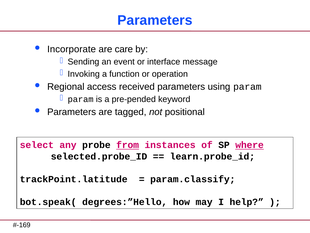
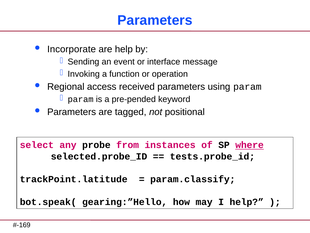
are care: care -> help (124, 49)
from underline: present -> none (128, 145)
learn.probe_id: learn.probe_id -> tests.probe_id (212, 156)
degrees:”Hello: degrees:”Hello -> gearing:”Hello (125, 202)
